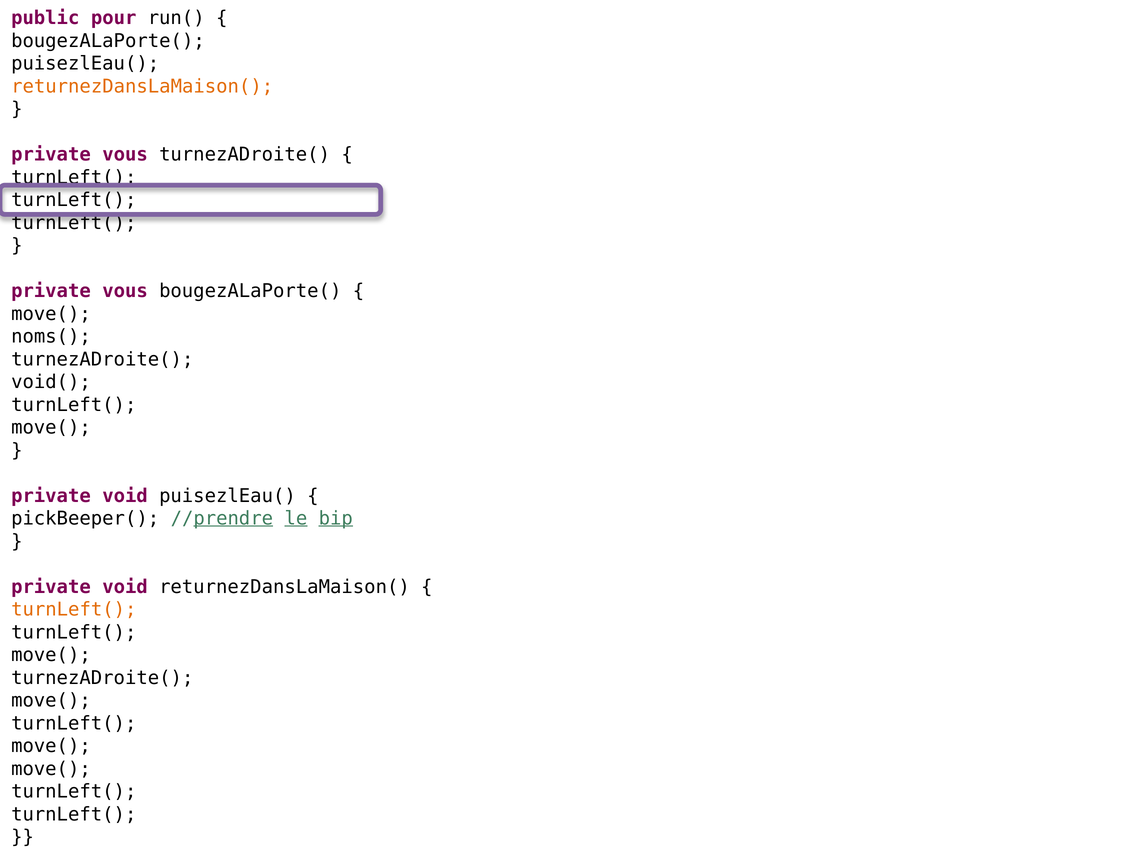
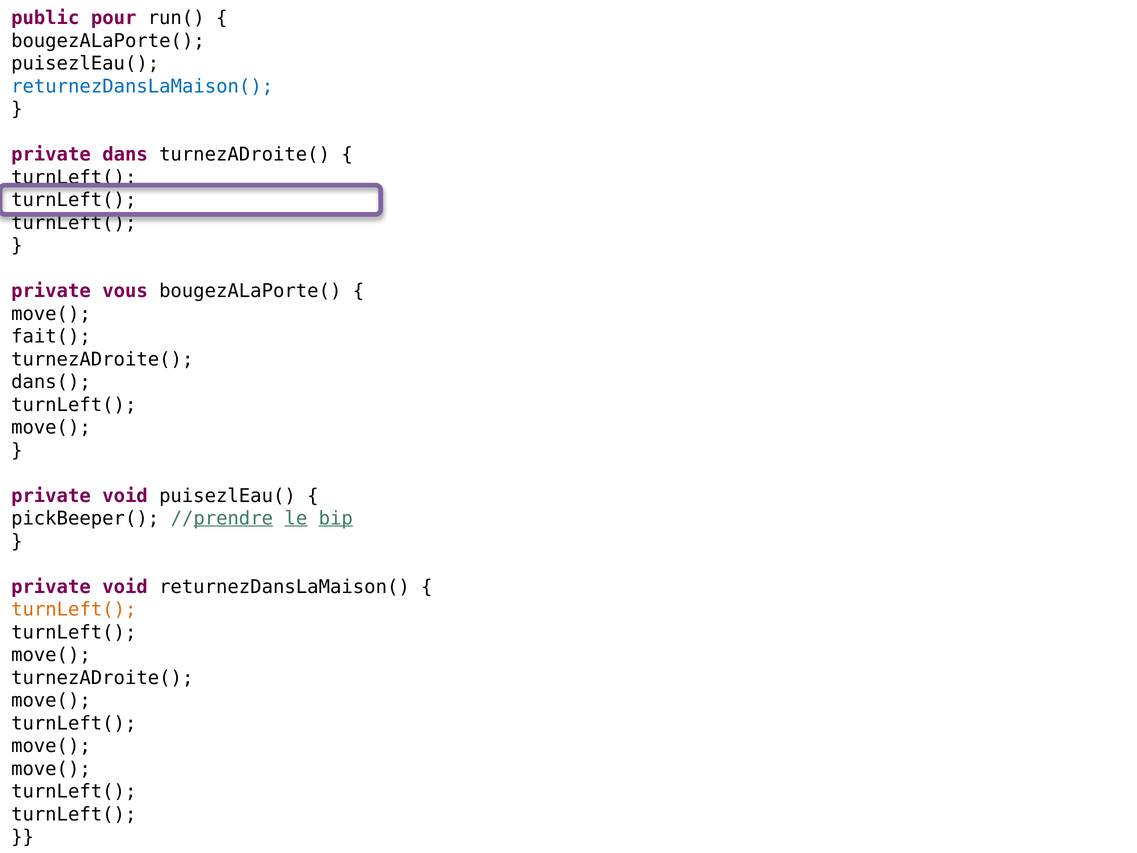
returnezDansLaMaison( colour: orange -> blue (142, 86)
vous: vous -> dans (125, 155)
noms(: noms( -> fait( (51, 337)
void(: void( -> dans( (51, 382)
